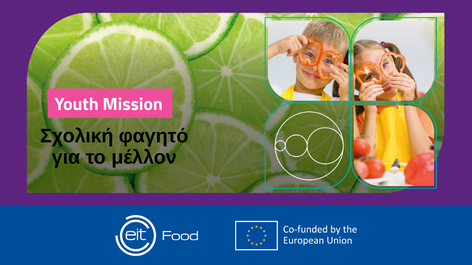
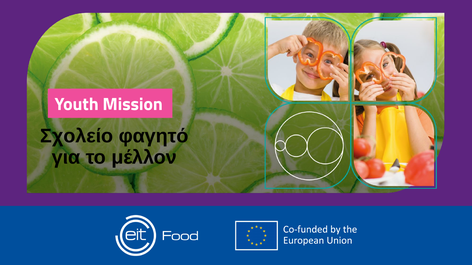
Σχολική: Σχολική -> Σχολείο (77, 136)
